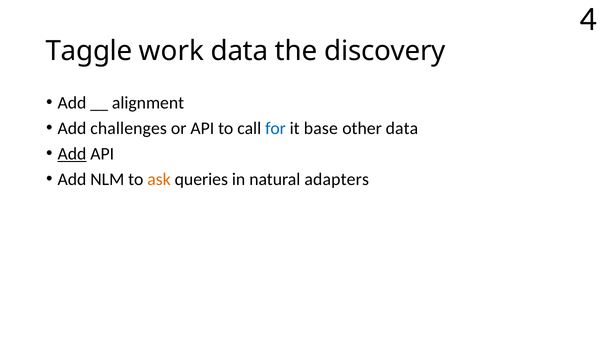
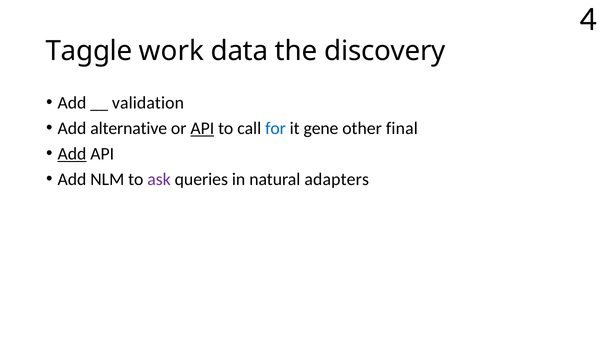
alignment: alignment -> validation (148, 103)
challenges: challenges -> alternative (129, 128)
API underline: none -> present (202, 128)
base: base -> gene (321, 128)
other data: data -> final (402, 128)
ask colour: orange -> purple (159, 179)
